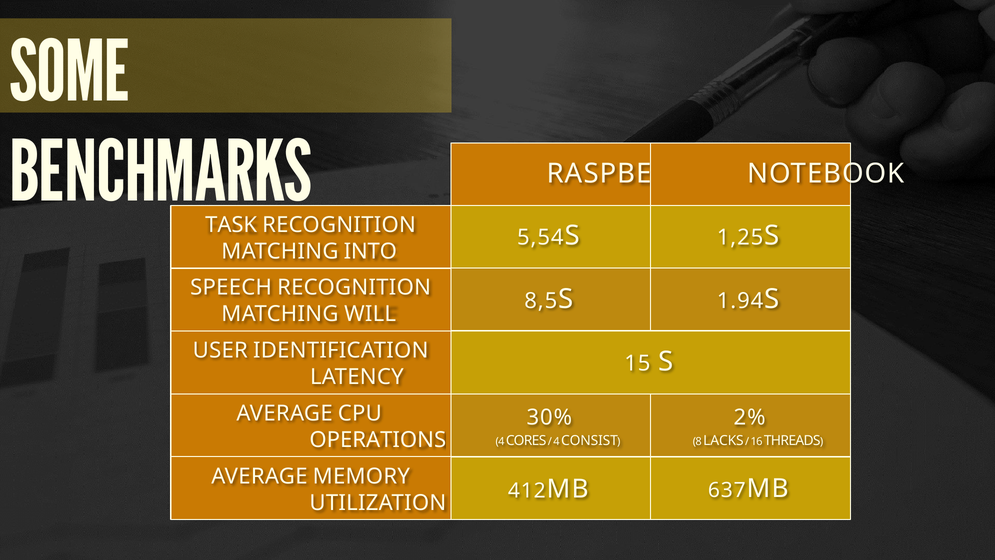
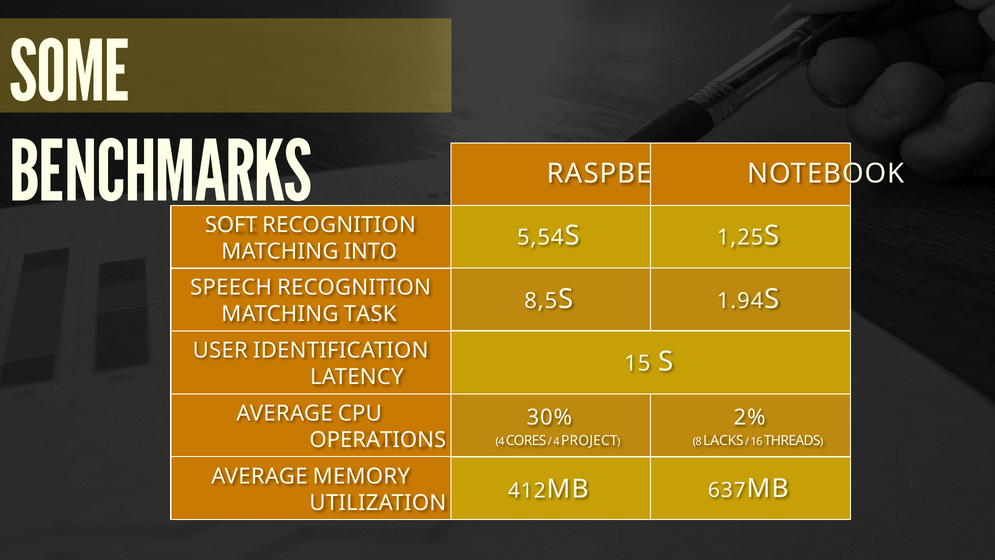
TASK: TASK -> SOFT (231, 225)
WILL: WILL -> TASK (370, 314)
CONSIST: CONSIST -> PROJECT (589, 441)
